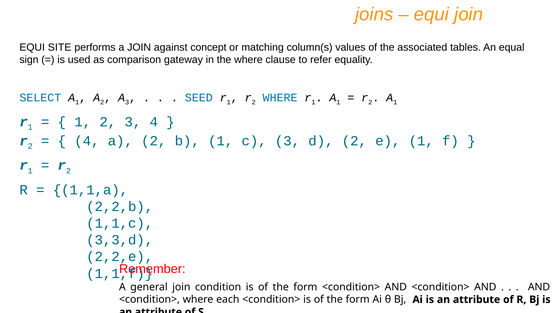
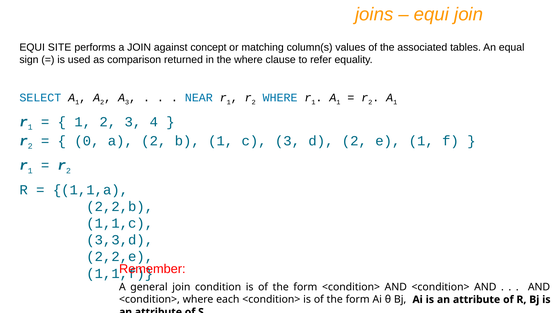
gateway: gateway -> returned (183, 60)
SEED: SEED -> NEAR (199, 98)
4: 4 -> 0 (87, 141)
